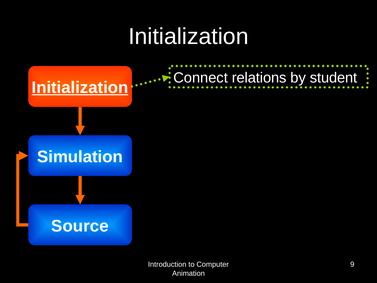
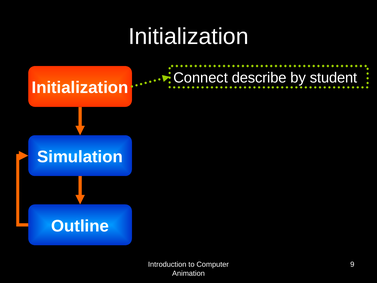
relations: relations -> describe (259, 78)
Initialization underline: present -> none (80, 88)
Source: Source -> Outline (80, 226)
